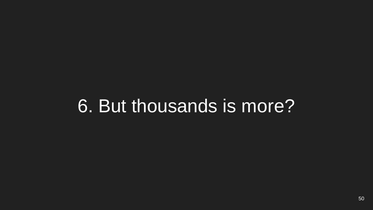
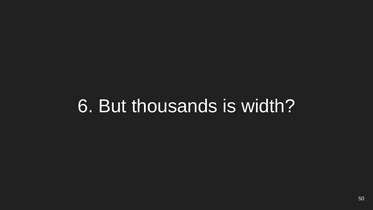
more: more -> width (268, 106)
